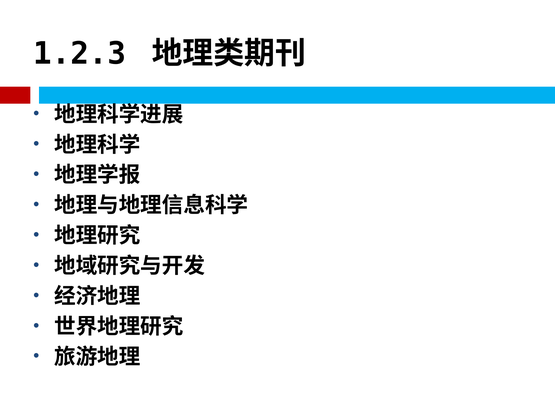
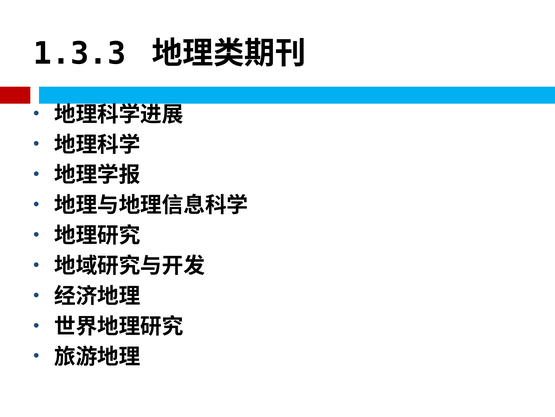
1.2.3: 1.2.3 -> 1.3.3 (80, 53)
